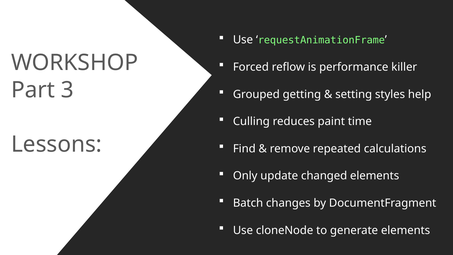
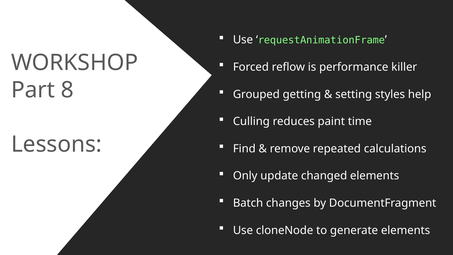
3: 3 -> 8 (67, 90)
